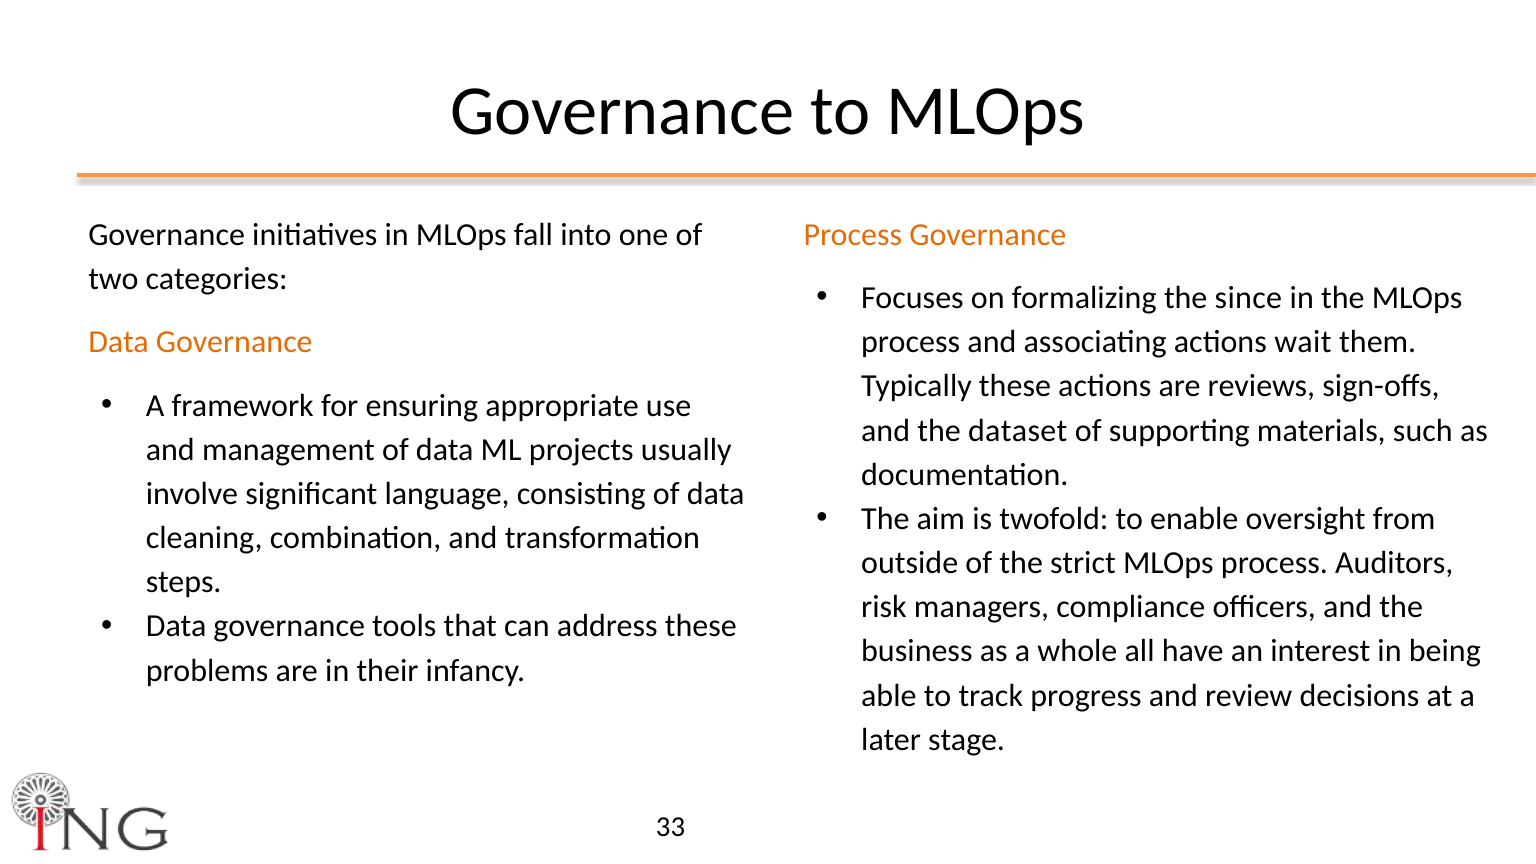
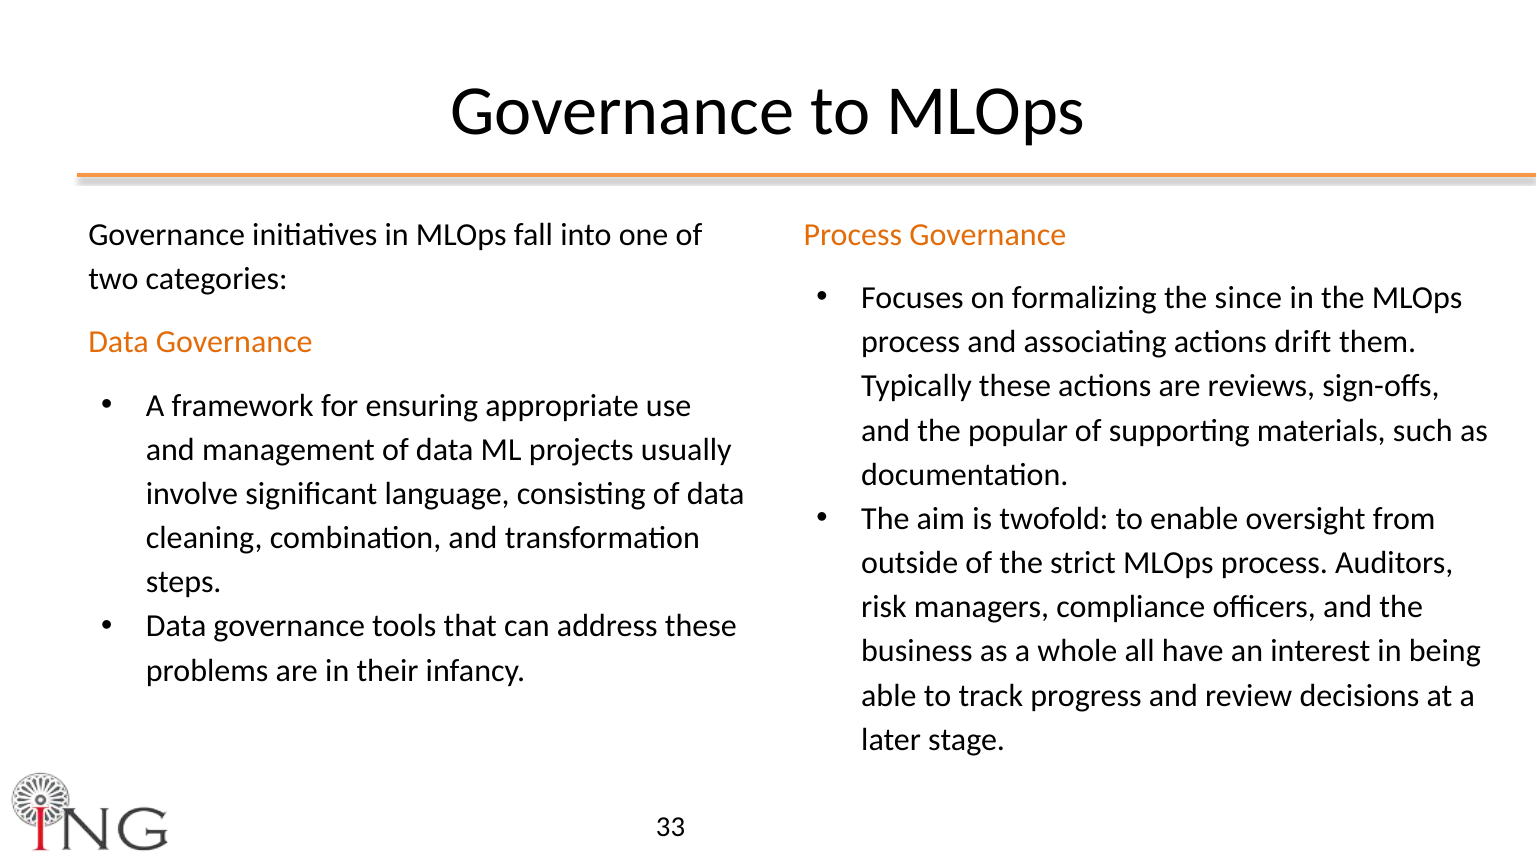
wait: wait -> drift (1303, 342)
dataset: dataset -> popular (1018, 430)
